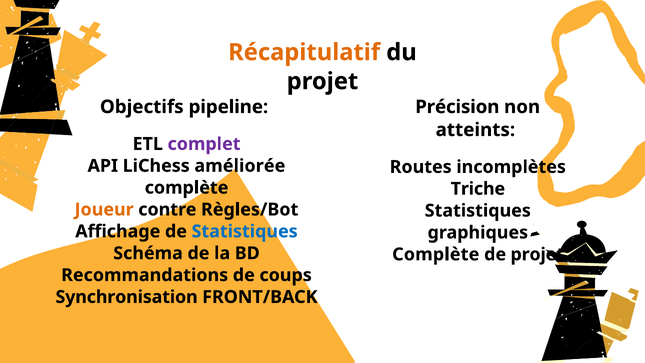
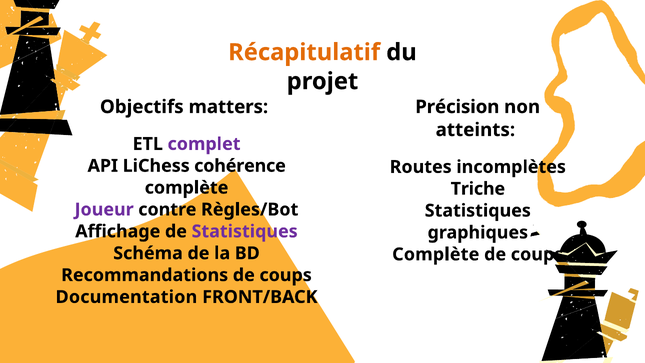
pipeline: pipeline -> matters (228, 107)
améliorée: améliorée -> cohérence (240, 166)
Joueur colour: orange -> purple (104, 209)
Statistiques colour: blue -> purple (245, 231)
projet: projet -> coups (537, 254)
Synchronisation: Synchronisation -> Documentation (126, 297)
